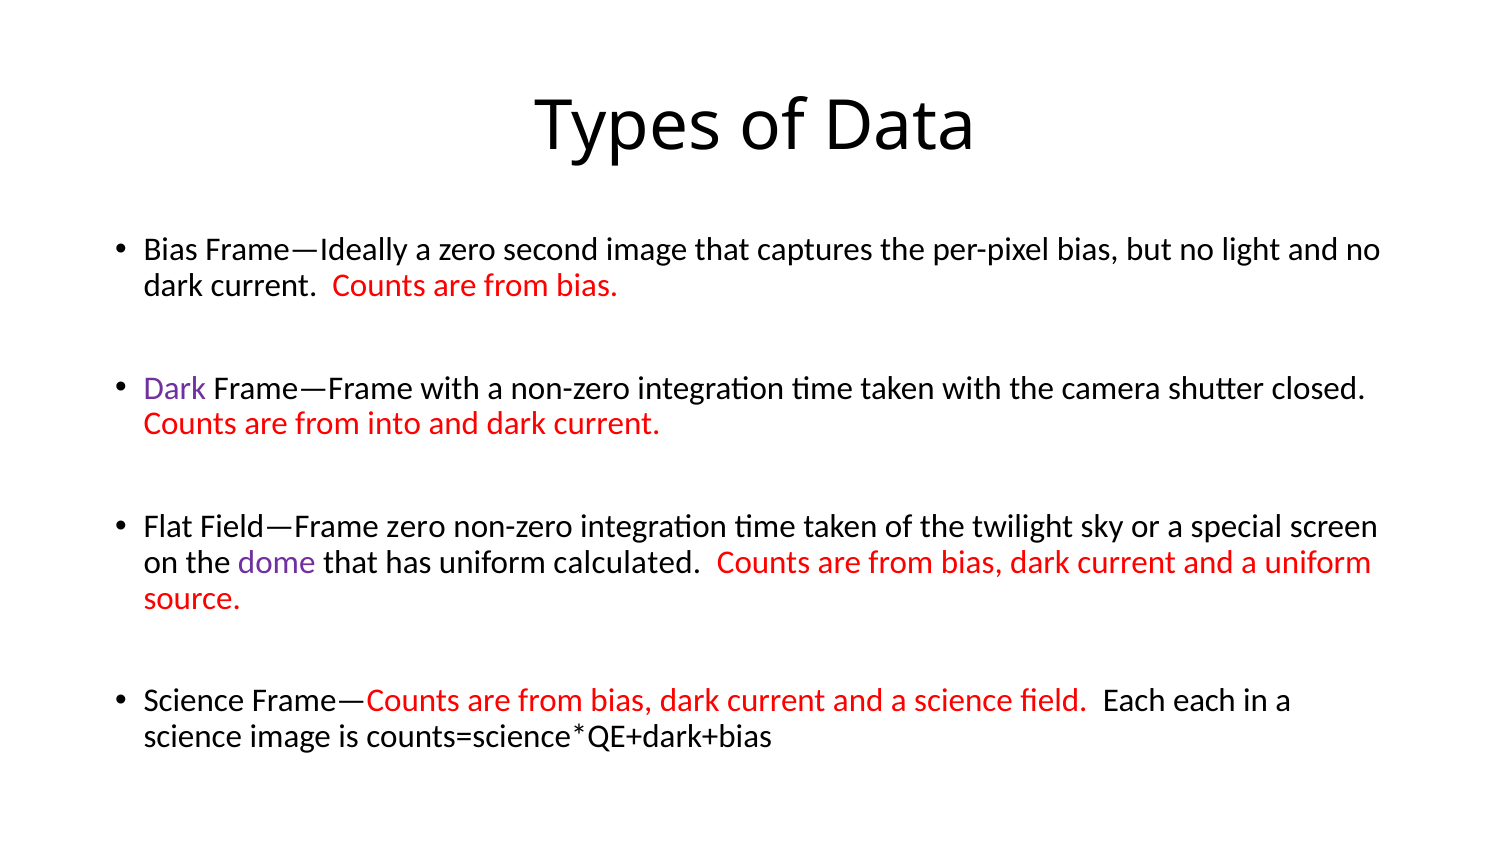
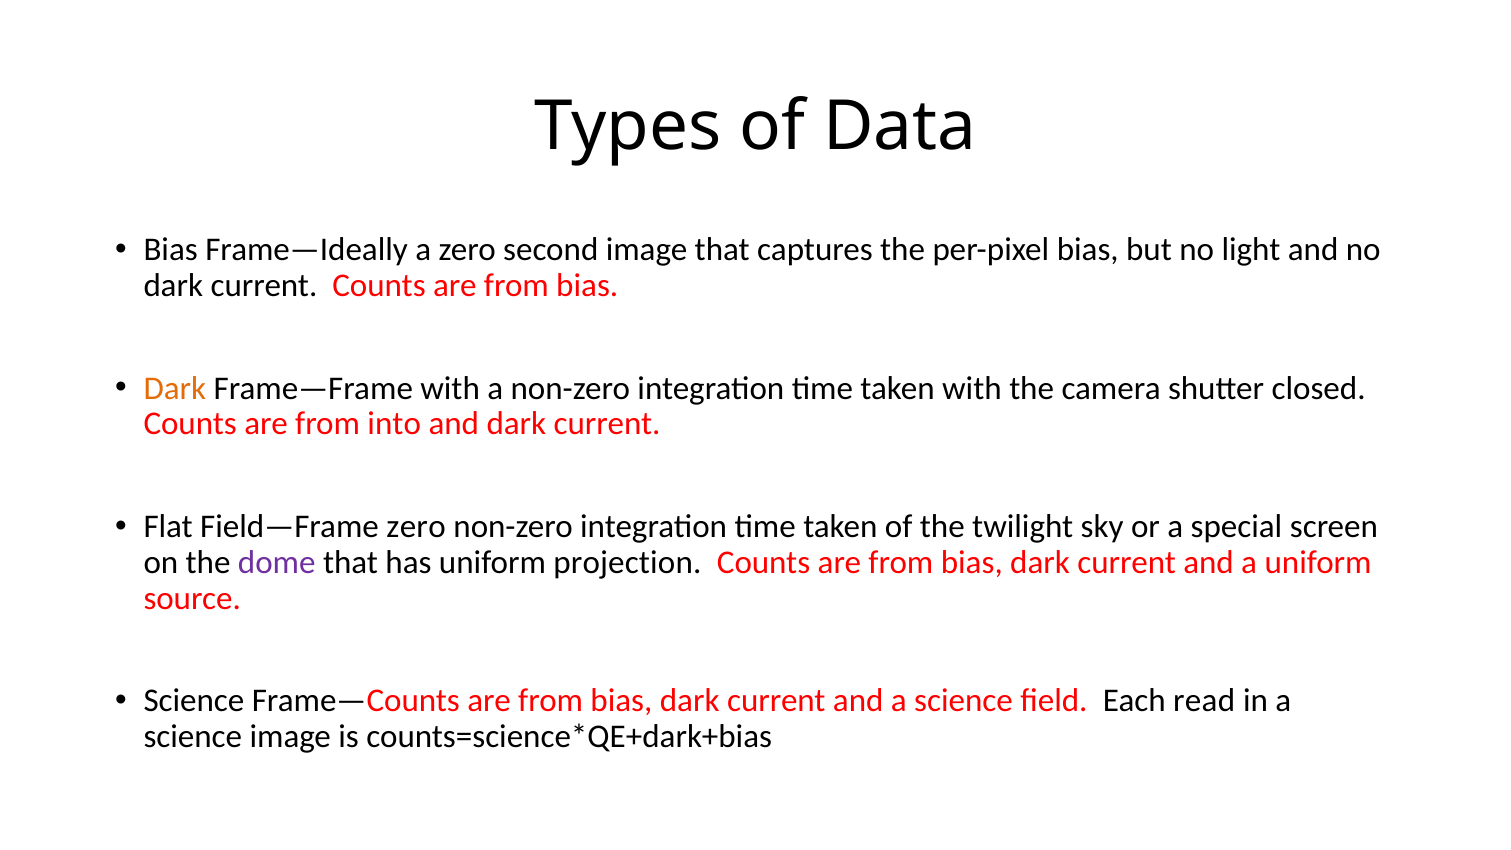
Dark colour: purple -> orange (175, 388)
calculated: calculated -> projection (627, 562)
Each each: each -> read (1204, 701)
